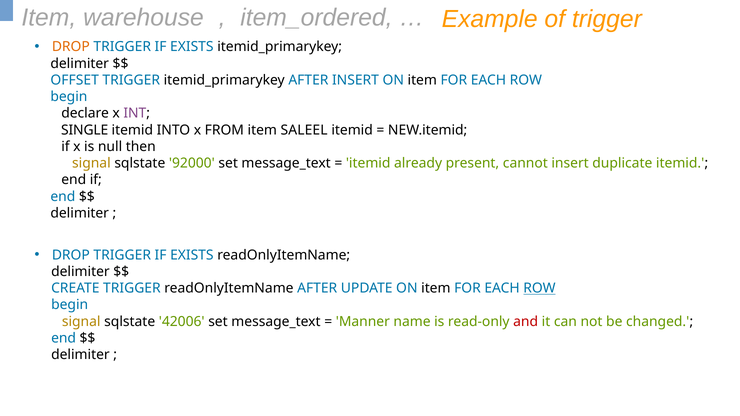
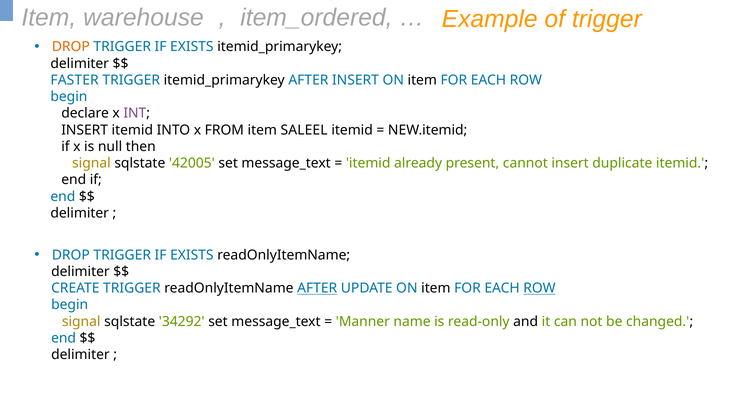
OFFSET: OFFSET -> FASTER (75, 80)
SINGLE: SINGLE -> INSERT (85, 130)
92000: 92000 -> 42005 (192, 163)
AFTER underline: none -> present (317, 288)
42006: 42006 -> 34292 (182, 322)
and colour: red -> black (526, 322)
